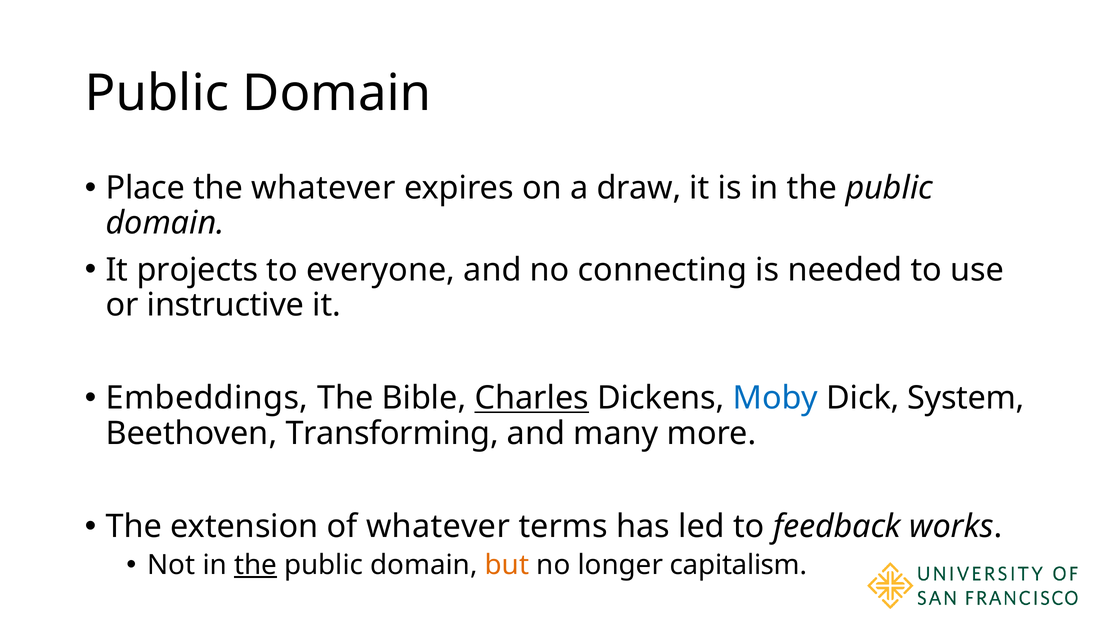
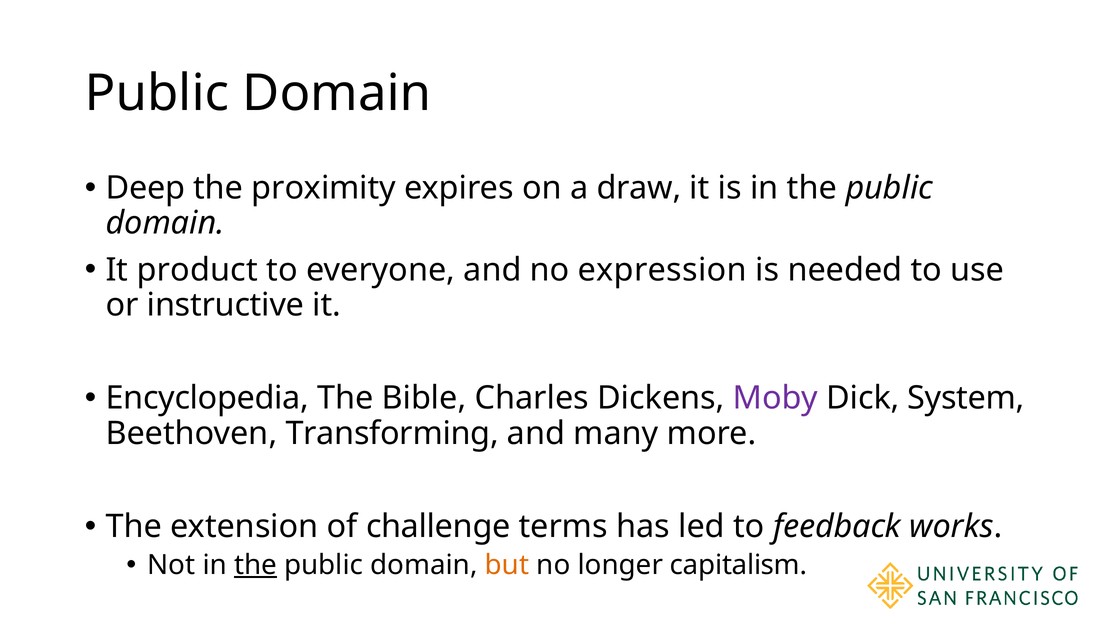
Place: Place -> Deep (145, 188)
the whatever: whatever -> proximity (324, 188)
projects: projects -> product (197, 270)
connecting: connecting -> expression (662, 270)
Embeddings: Embeddings -> Encyclopedia (207, 398)
Charles underline: present -> none (532, 398)
Moby colour: blue -> purple (775, 398)
of whatever: whatever -> challenge (438, 526)
